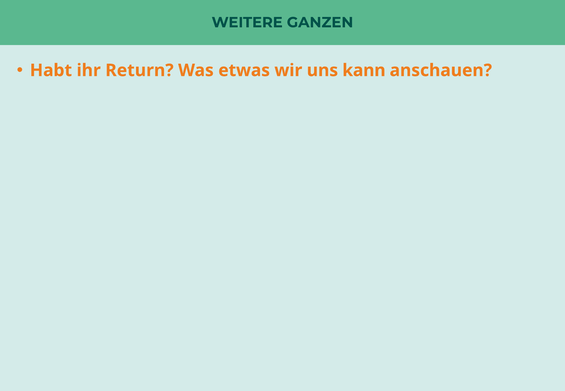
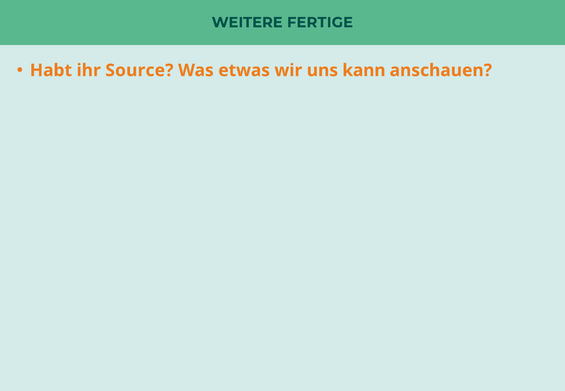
GANZEN: GANZEN -> FERTIGE (320, 22)
Return: Return -> Source (139, 70)
